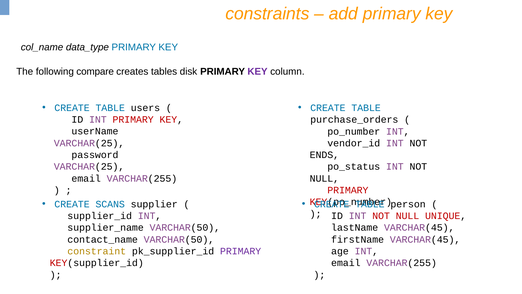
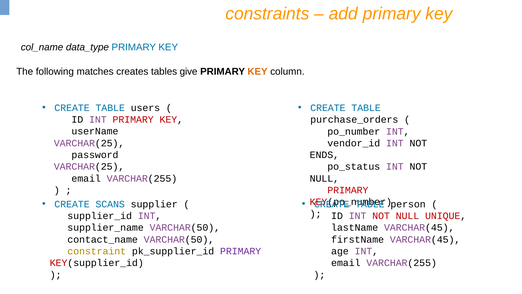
compare: compare -> matches (95, 71)
disk: disk -> give (189, 71)
KEY colour: purple -> orange (258, 71)
